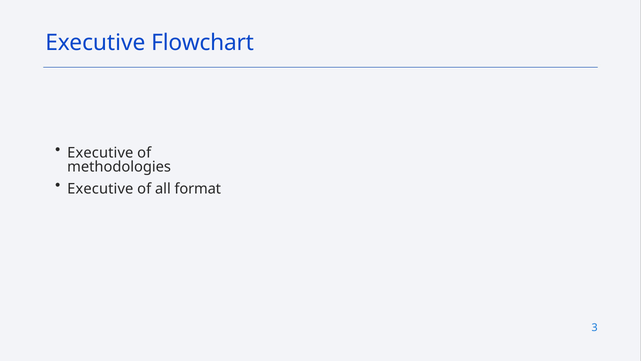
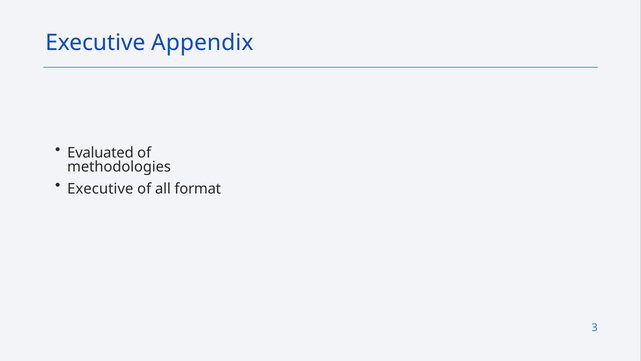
Flowchart: Flowchart -> Appendix (202, 43)
Executive: Executive -> Evaluated (100, 153)
